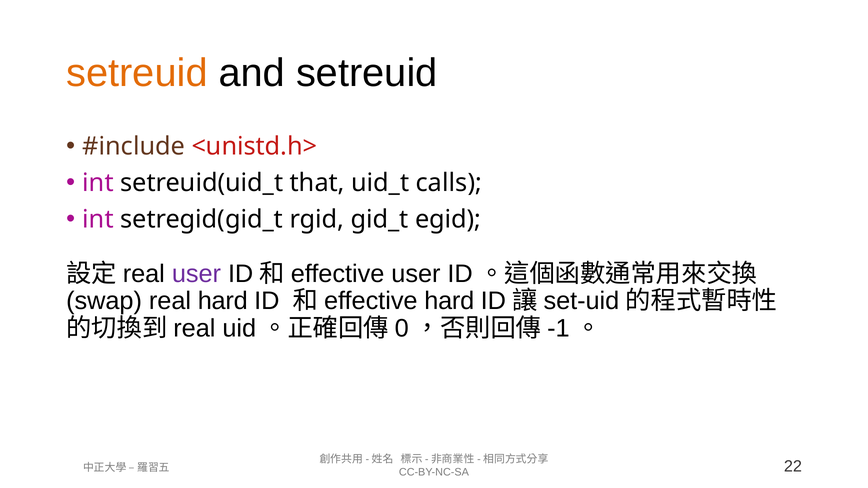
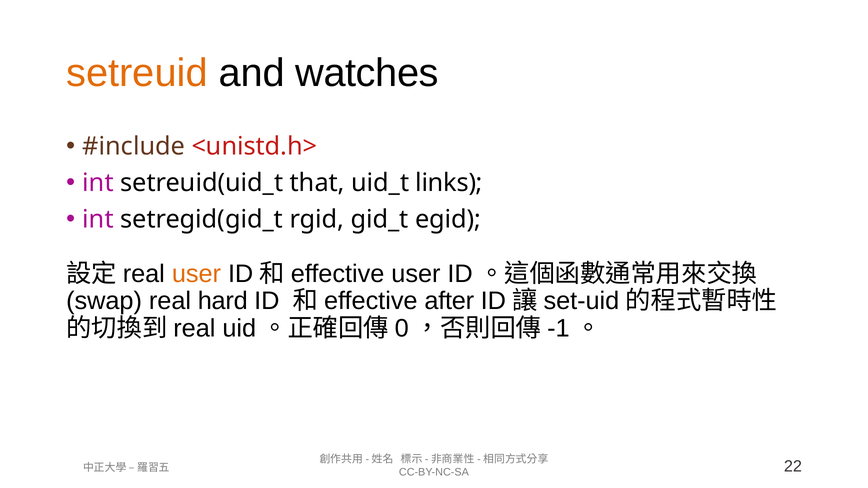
and setreuid: setreuid -> watches (367, 73)
calls: calls -> links (449, 183)
user colour: purple -> orange (196, 274)
hard: hard -> after (449, 301)
